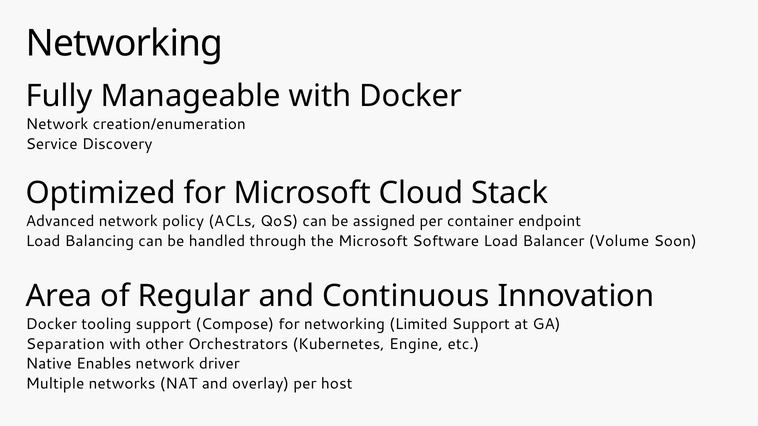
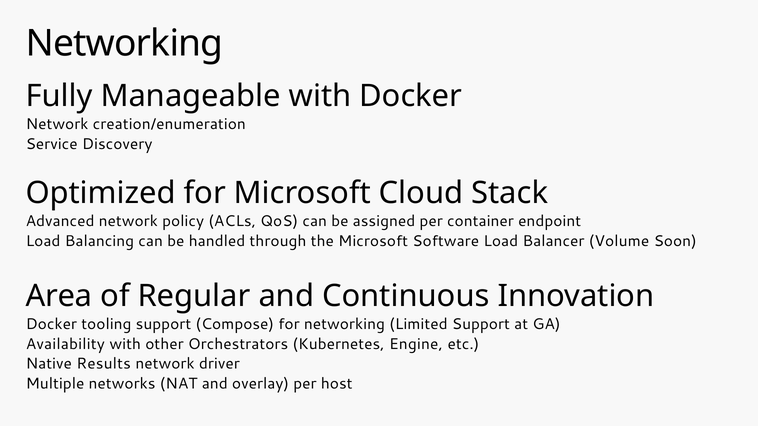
Separation: Separation -> Availability (65, 344)
Enables: Enables -> Results (104, 364)
